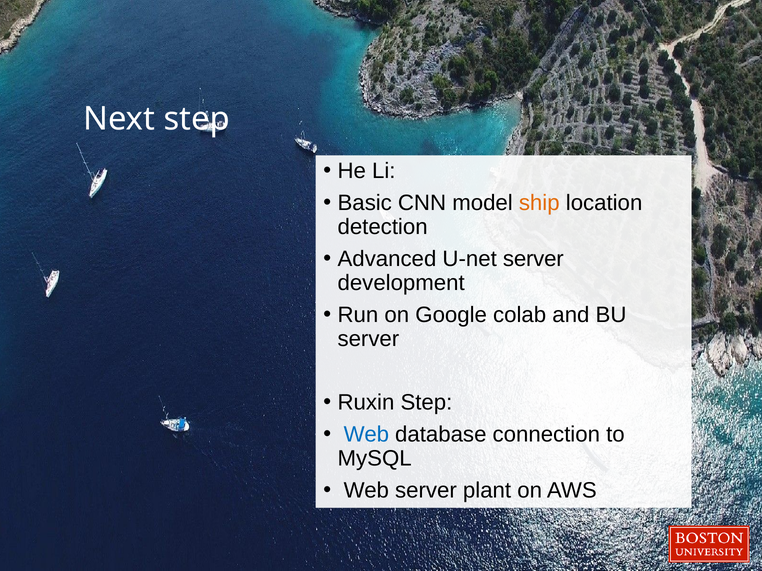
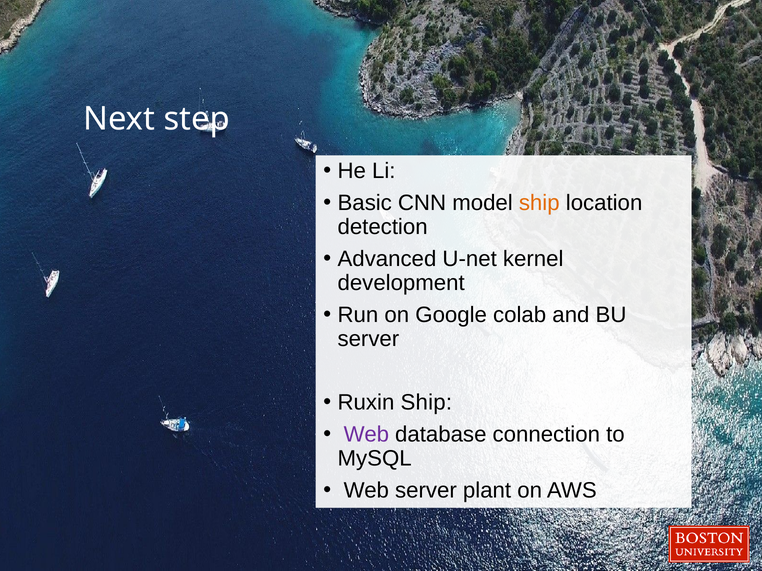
U-net server: server -> kernel (533, 259)
Ruxin Step: Step -> Ship (426, 403)
Web colour: blue -> purple (366, 435)
